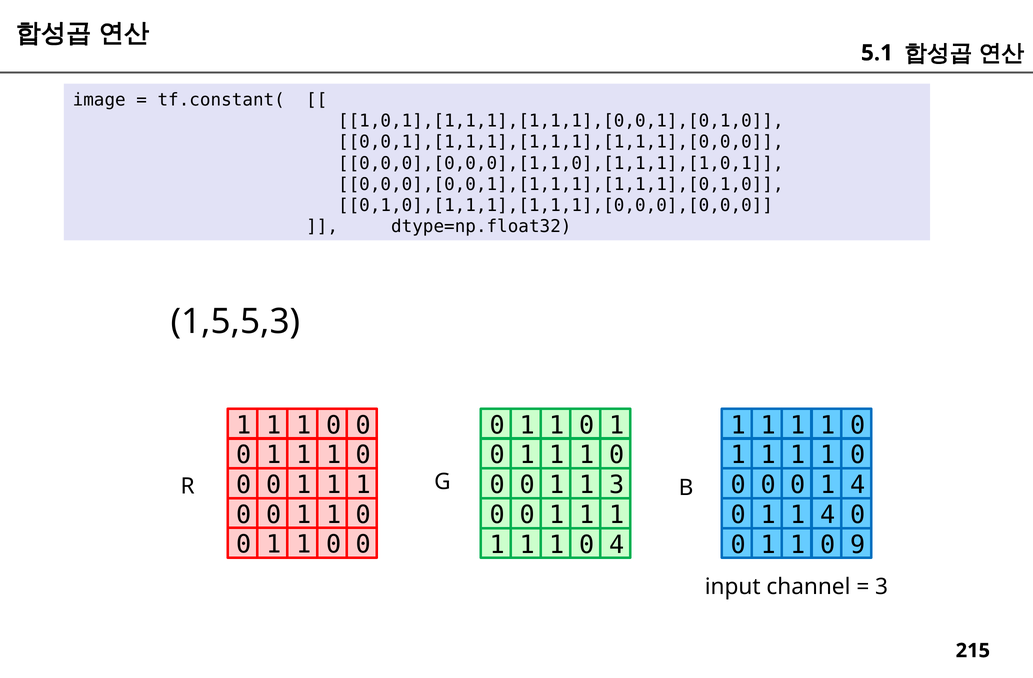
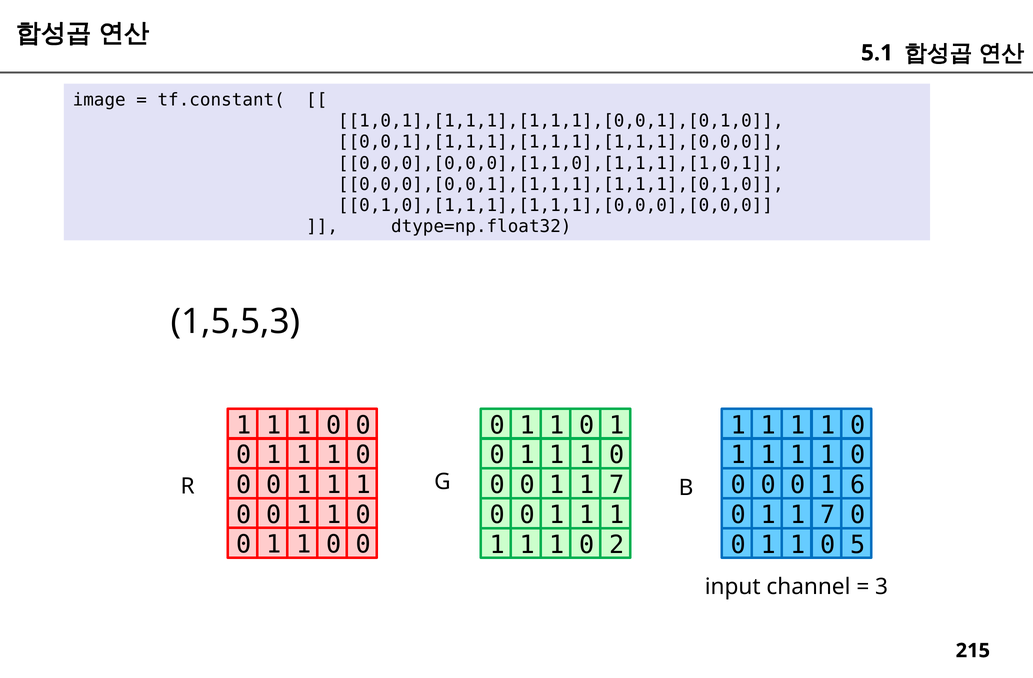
3: 3 -> 7 (617, 485)
0 1 4: 4 -> 6 (858, 485)
4: 4 -> 7 (828, 515)
0 4: 4 -> 2 (617, 545)
9: 9 -> 5 (858, 545)
